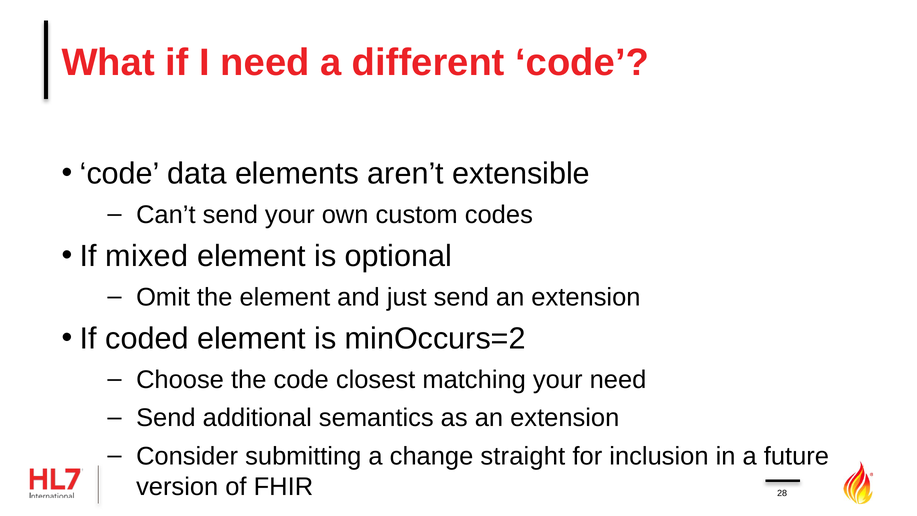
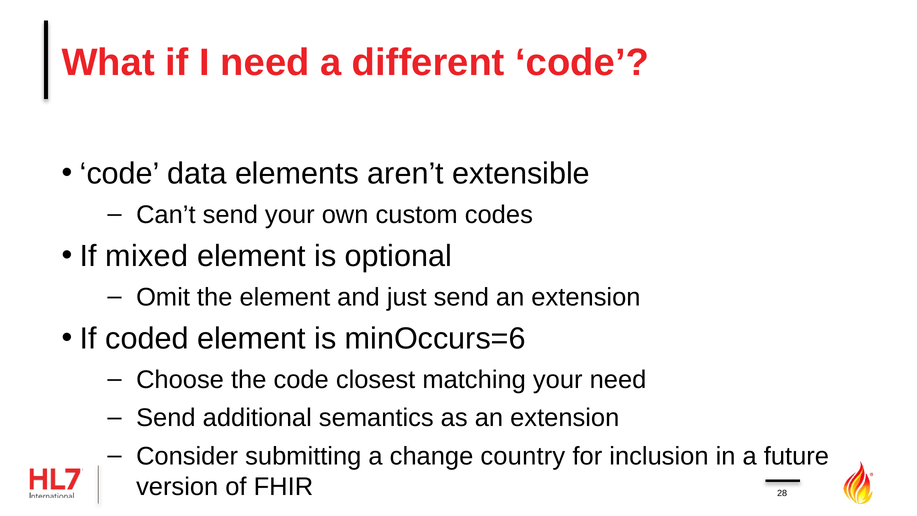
minOccurs=2: minOccurs=2 -> minOccurs=6 (435, 339)
straight: straight -> country (523, 456)
